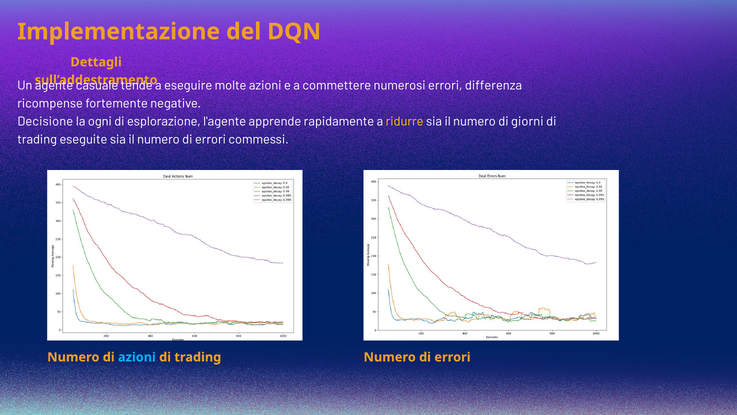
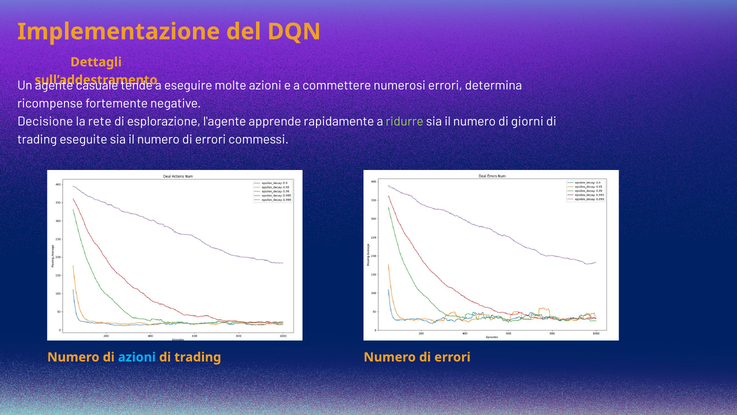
differenza: differenza -> determina (494, 86)
ogni: ogni -> rete (100, 121)
ridurre colour: yellow -> light green (405, 121)
